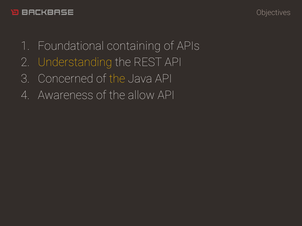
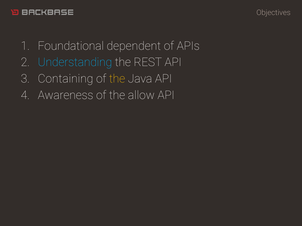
containing: containing -> dependent (134, 46)
Understanding colour: yellow -> light blue (75, 62)
Concerned: Concerned -> Containing (66, 79)
